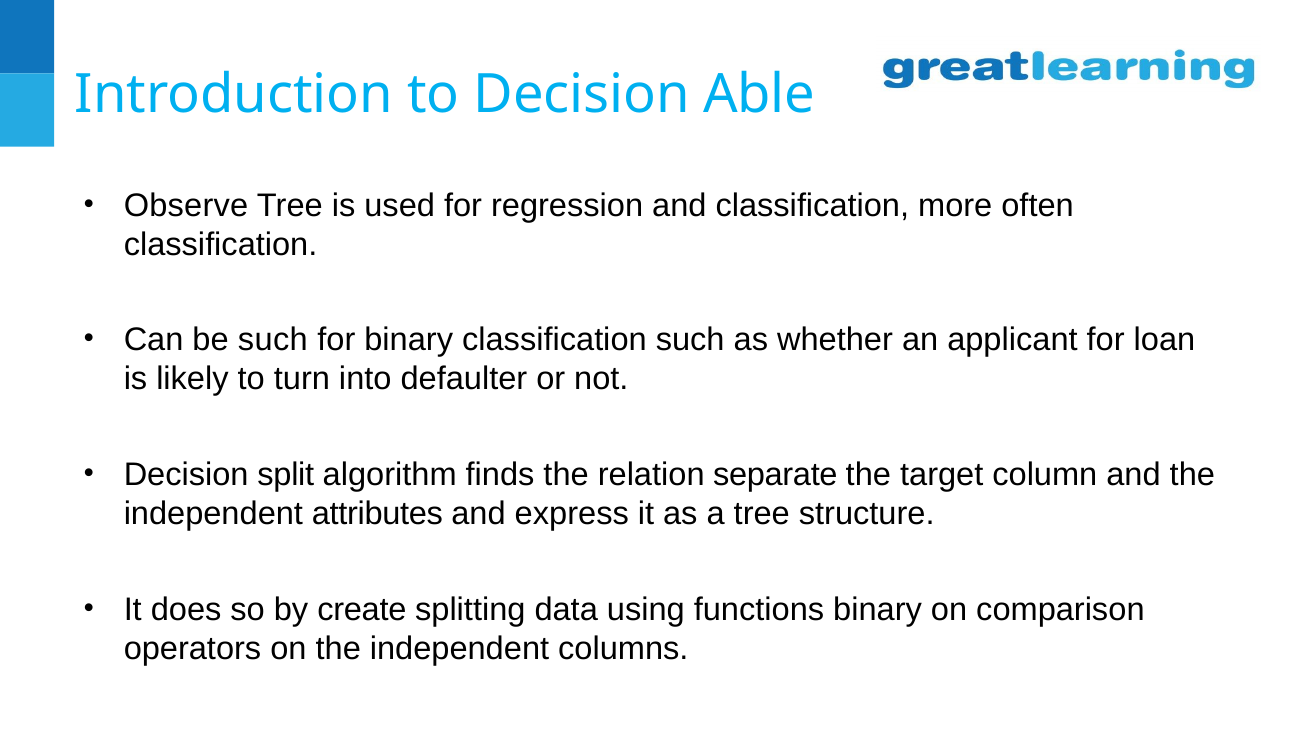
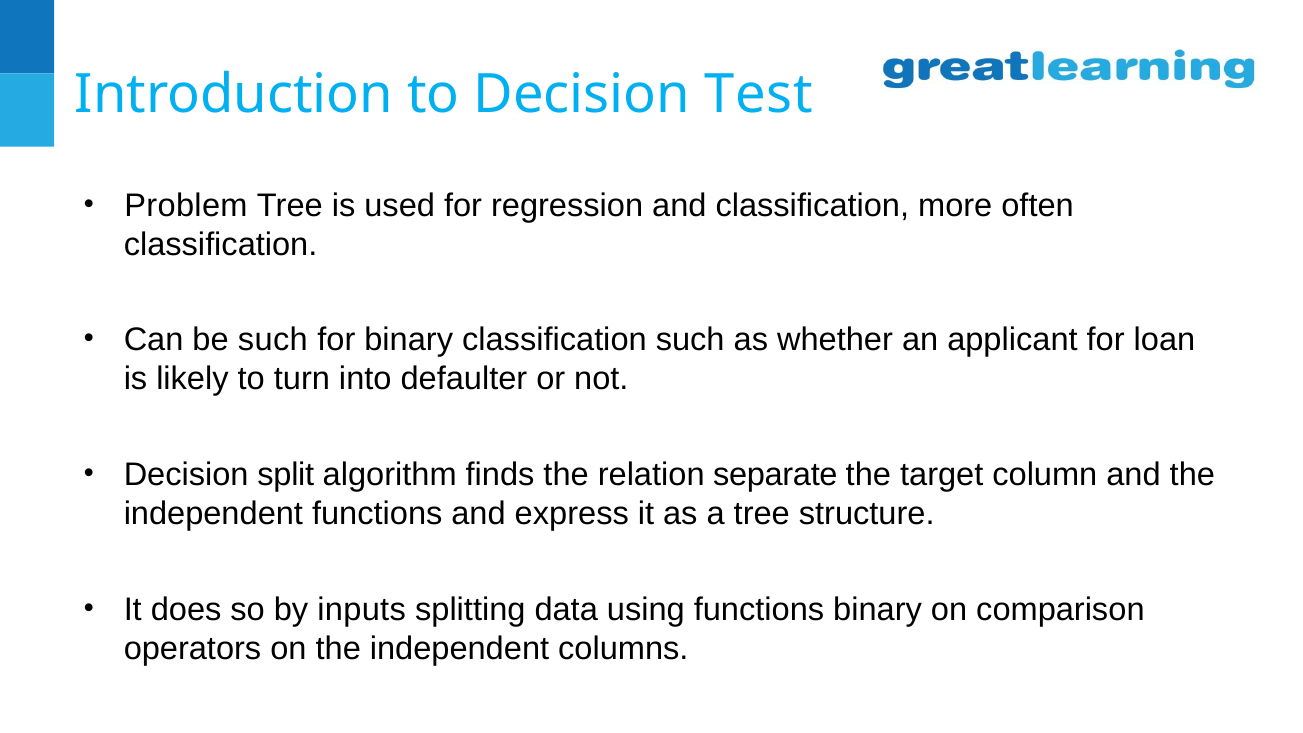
Able: Able -> Test (759, 94)
Observe: Observe -> Problem (186, 205)
independent attributes: attributes -> functions (377, 514)
create: create -> inputs (362, 609)
